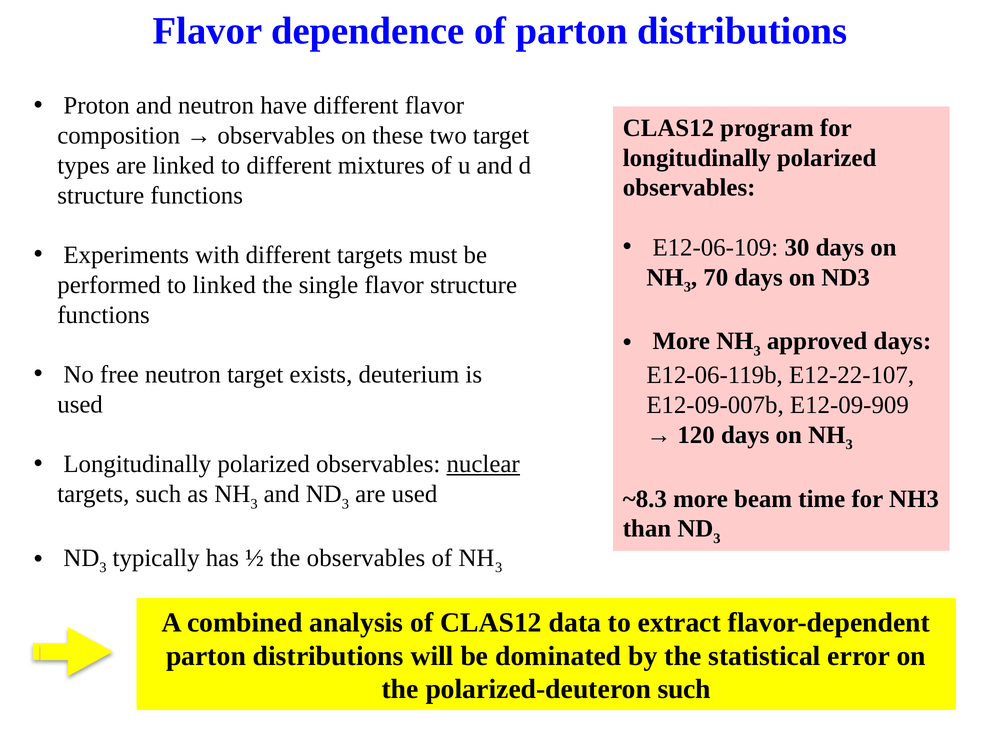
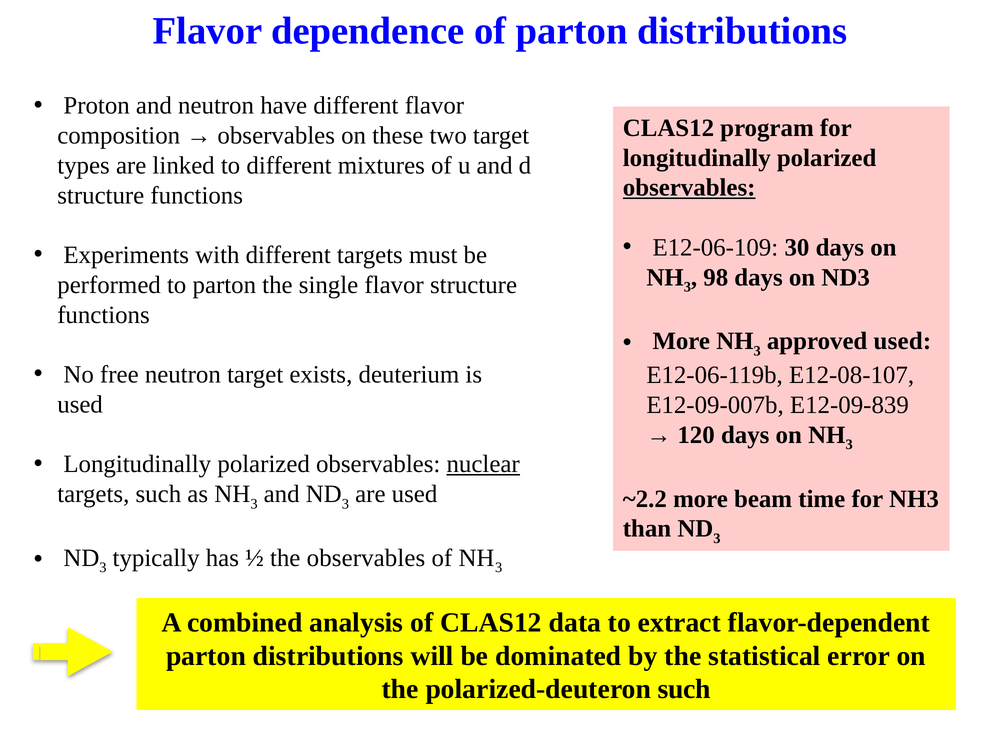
observables underline: none -> present (689, 188)
70: 70 -> 98 (716, 277)
to linked: linked -> parton (224, 285)
approved days: days -> used (902, 341)
E12-22-107: E12-22-107 -> E12-08-107 (852, 375)
E12-09-909: E12-09-909 -> E12-09-839 (849, 405)
~8.3: ~8.3 -> ~2.2 (645, 499)
